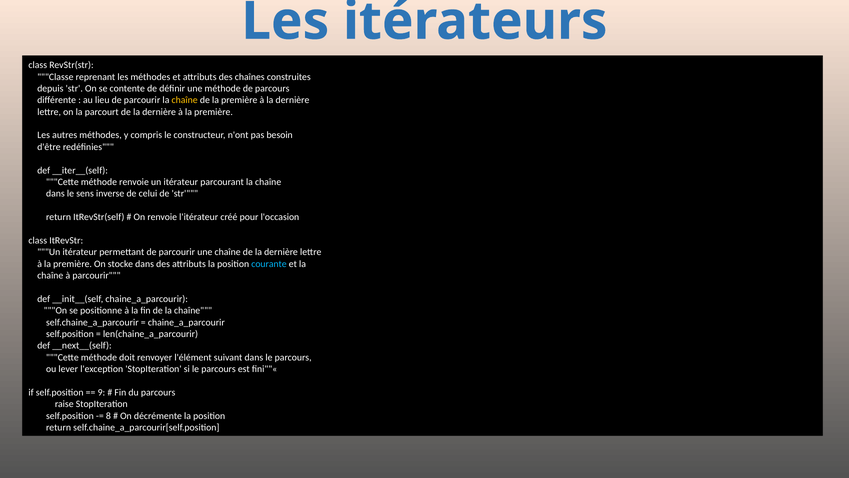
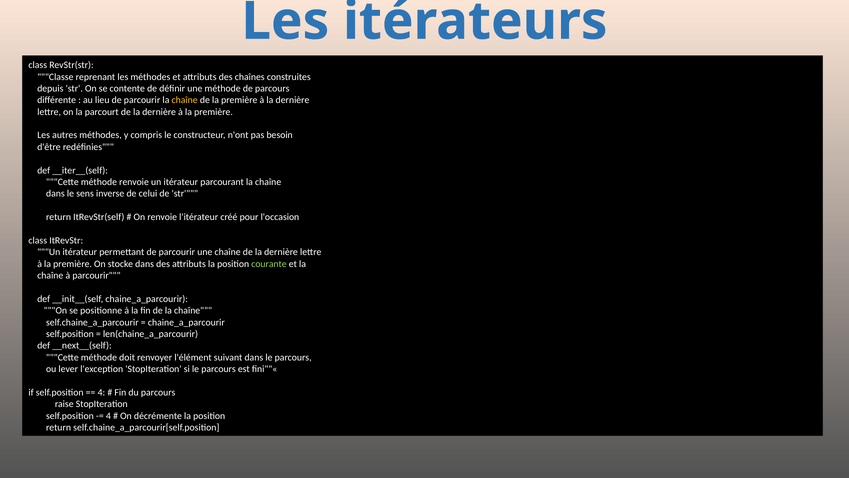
courante colour: light blue -> light green (269, 264)
9: 9 -> 4 (101, 392)
8: 8 -> 4 (108, 416)
